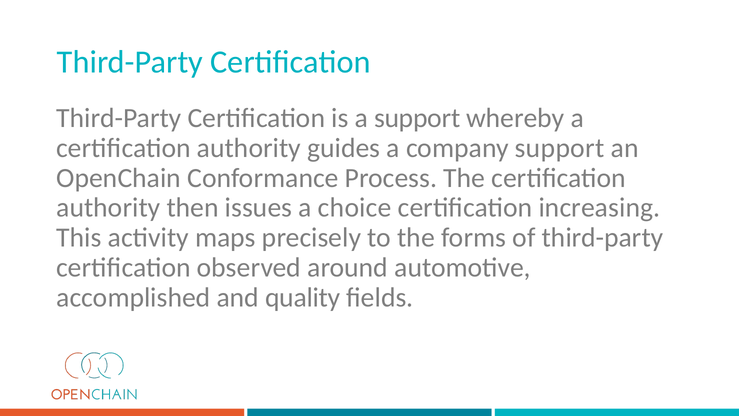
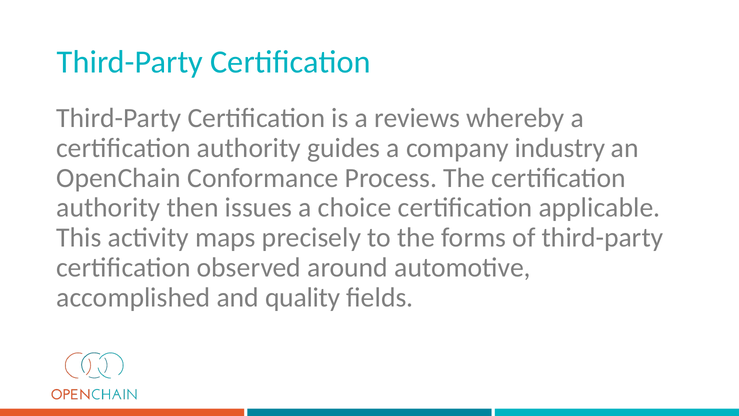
a support: support -> reviews (417, 118)
company support: support -> industry (560, 148)
increasing: increasing -> applicable (599, 208)
